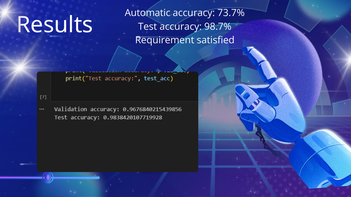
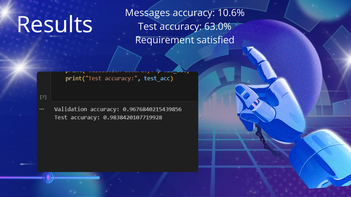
Automatic: Automatic -> Messages (147, 13)
73.7%: 73.7% -> 10.6% (231, 13)
98.7%: 98.7% -> 63.0% (218, 27)
